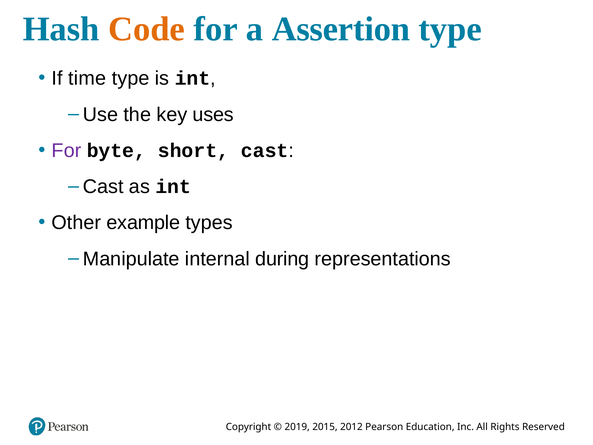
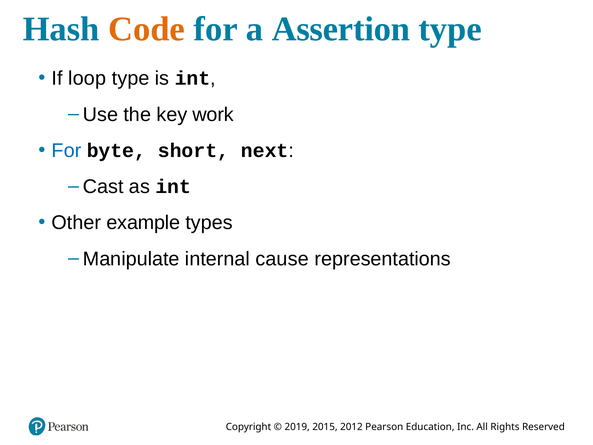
time: time -> loop (87, 78)
uses: uses -> work (213, 114)
For colour: purple -> blue (66, 151)
short cast: cast -> next (265, 151)
during: during -> cause (282, 259)
